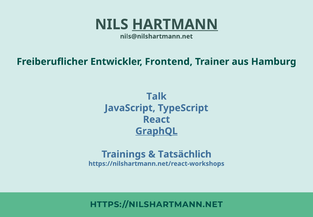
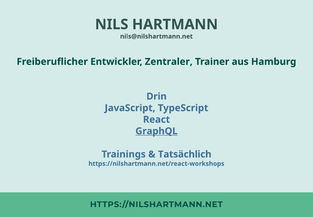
HARTMANN underline: present -> none (175, 24)
Frontend: Frontend -> Zentraler (169, 62)
Talk: Talk -> Drin (157, 96)
